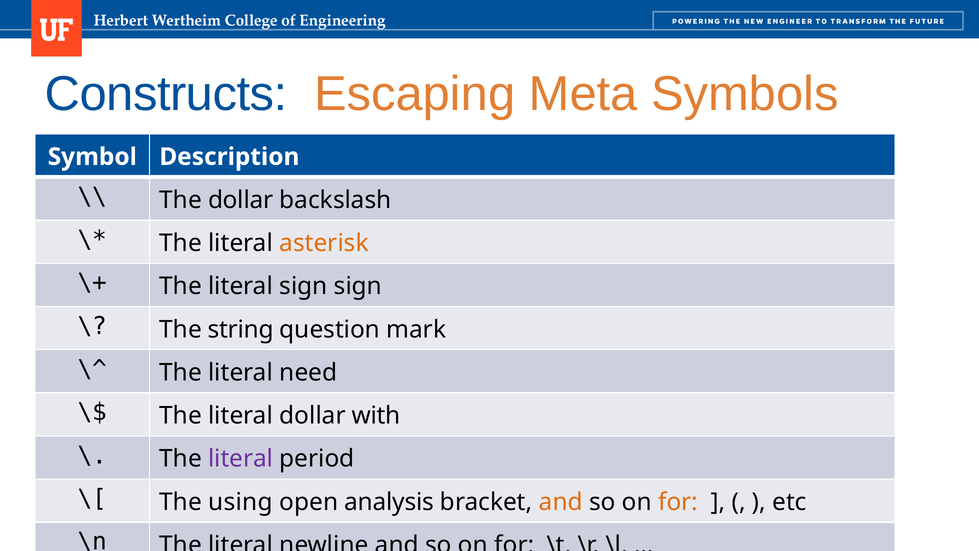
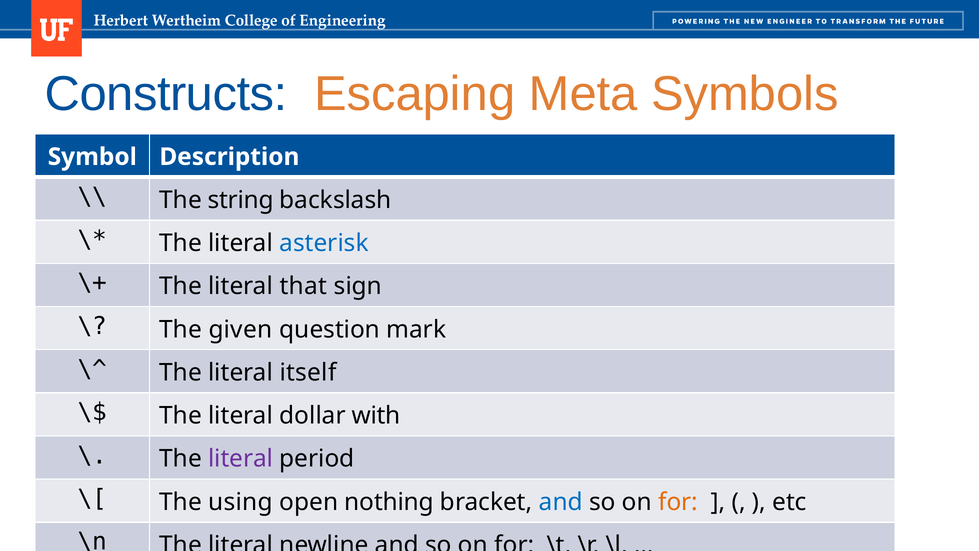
The dollar: dollar -> string (241, 200)
asterisk colour: orange -> blue (324, 243)
literal sign: sign -> that (303, 286)
string: string -> given (240, 329)
need: need -> itself (308, 372)
analysis: analysis -> nothing (389, 502)
and colour: orange -> blue (561, 502)
